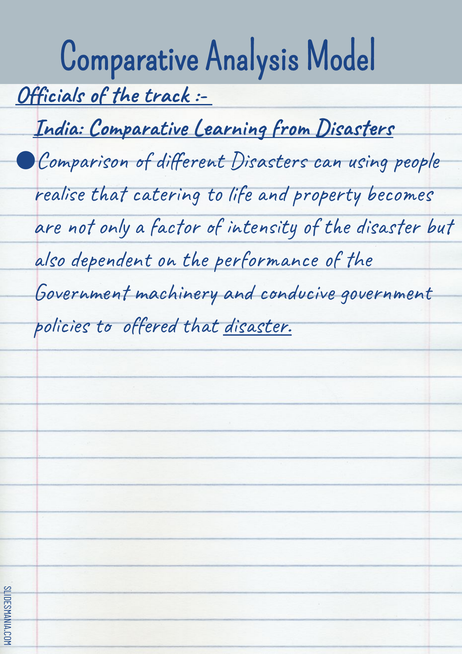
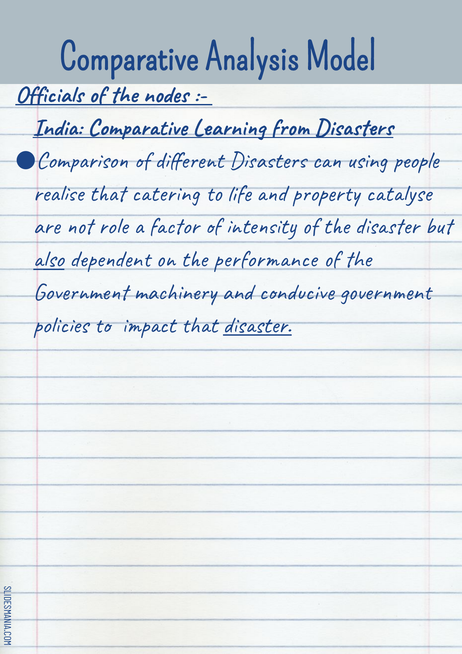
track: track -> nodes (166, 94)
becomes: becomes -> catalyse (399, 193)
only: only -> role (113, 226)
also underline: none -> present (49, 259)
offered: offered -> impact (149, 325)
